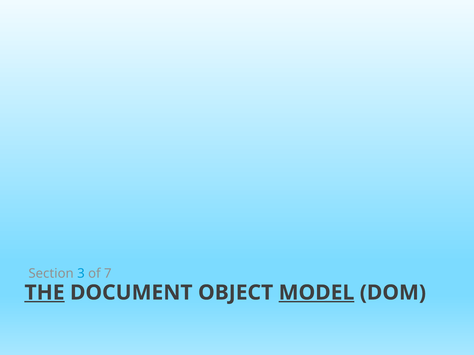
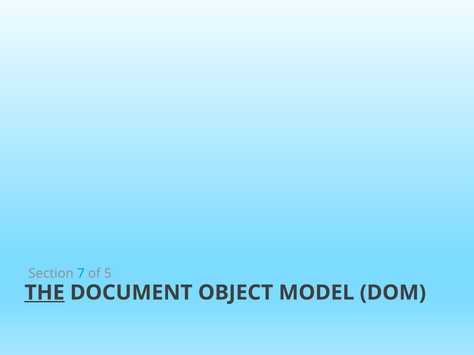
3: 3 -> 7 (81, 274)
7: 7 -> 5 (108, 274)
MODEL underline: present -> none (316, 293)
